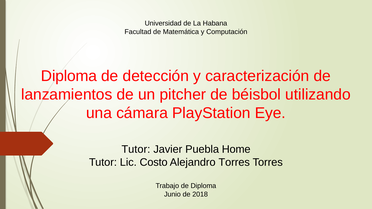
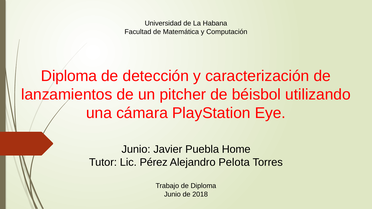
Tutor: Tutor -> Junio (136, 150)
Costo: Costo -> Pérez (154, 163)
Alejandro Torres: Torres -> Pelota (234, 163)
